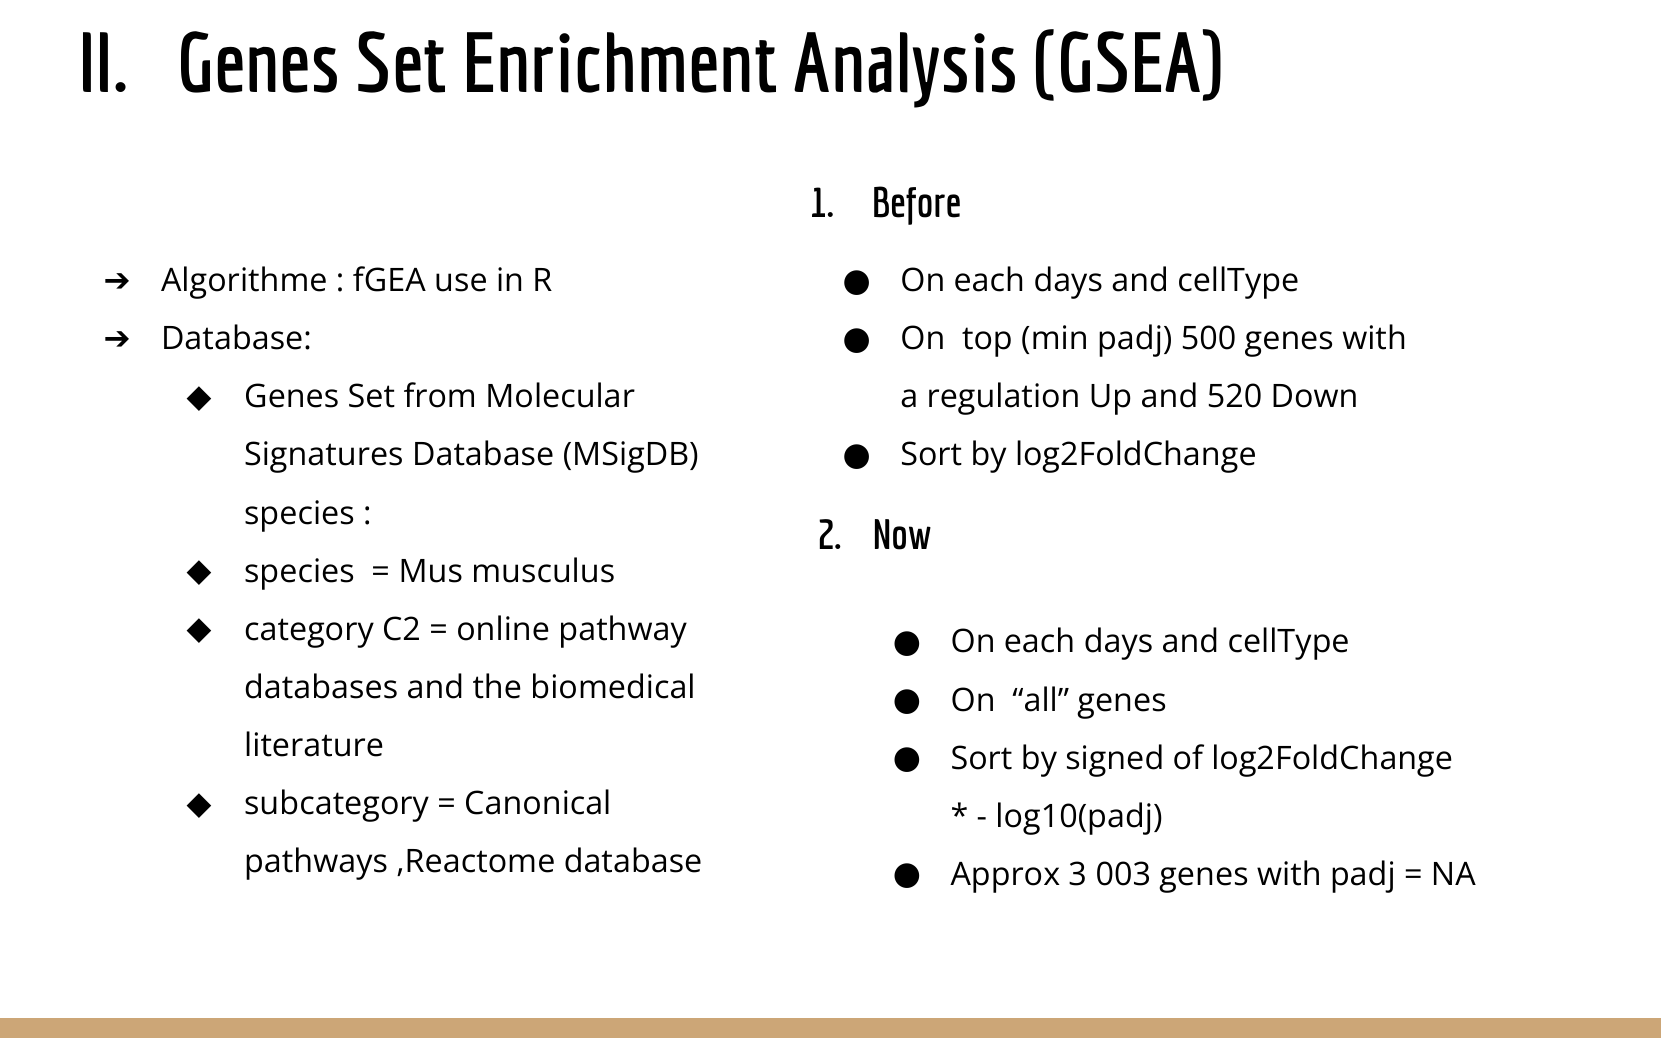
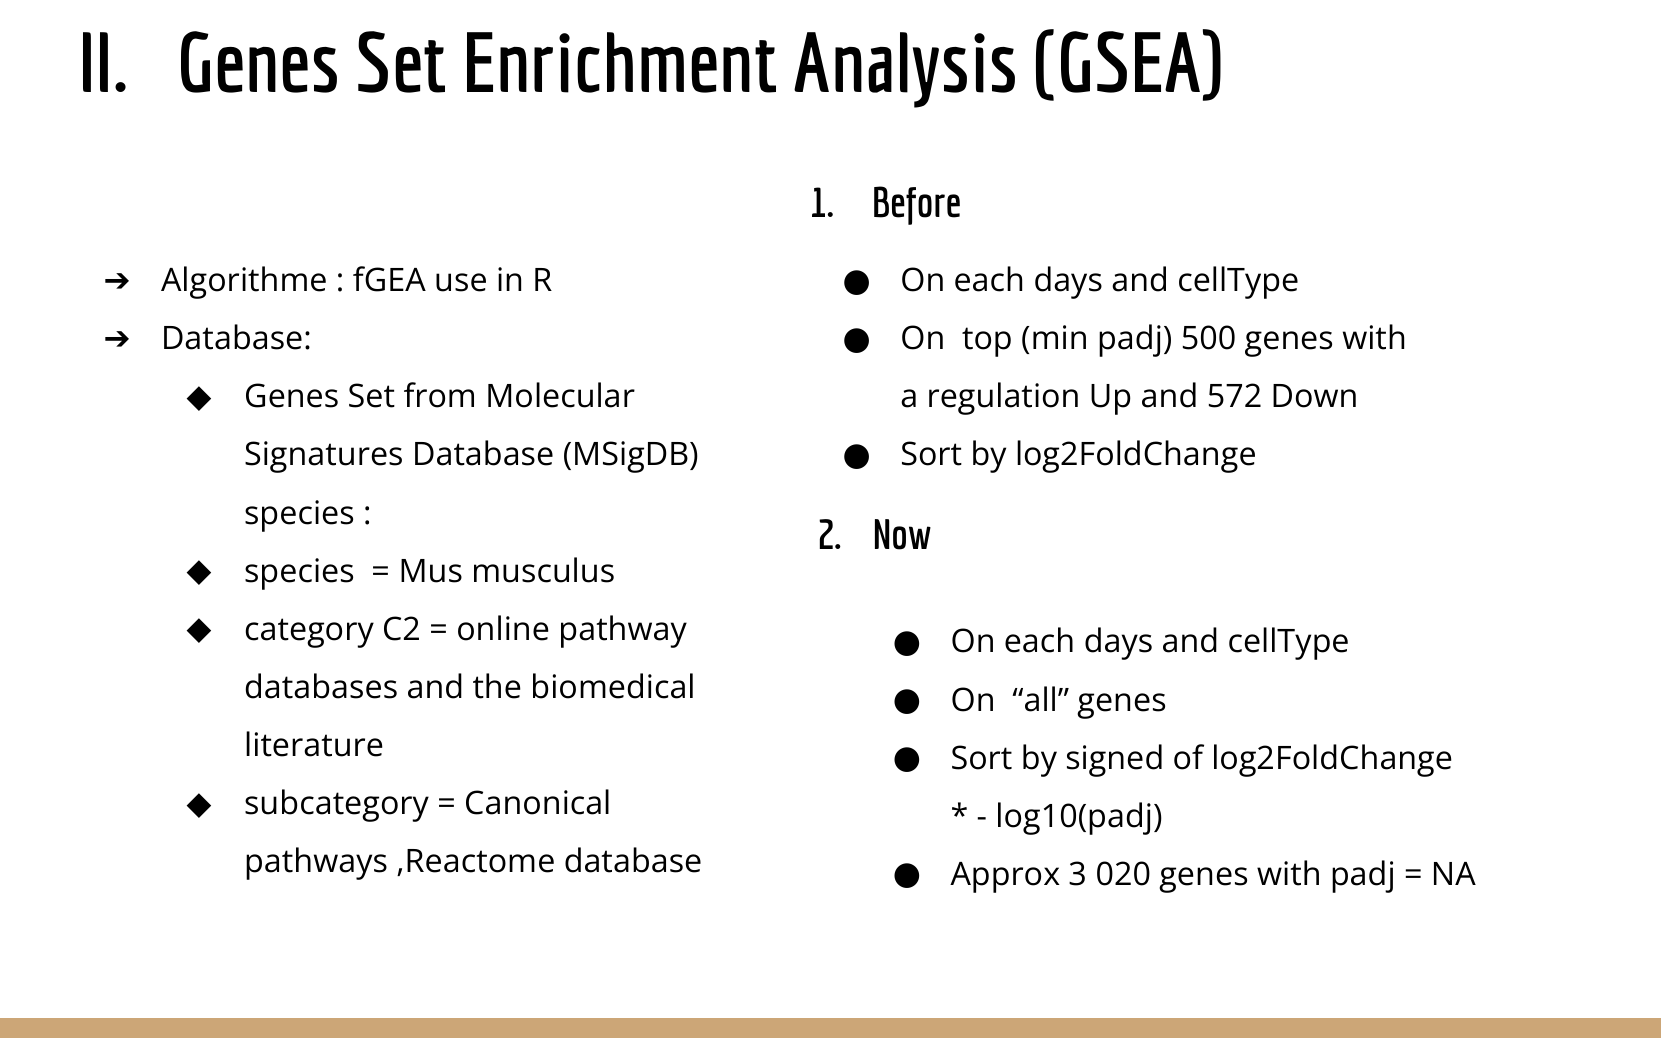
520: 520 -> 572 (1235, 397)
003: 003 -> 020 (1123, 875)
